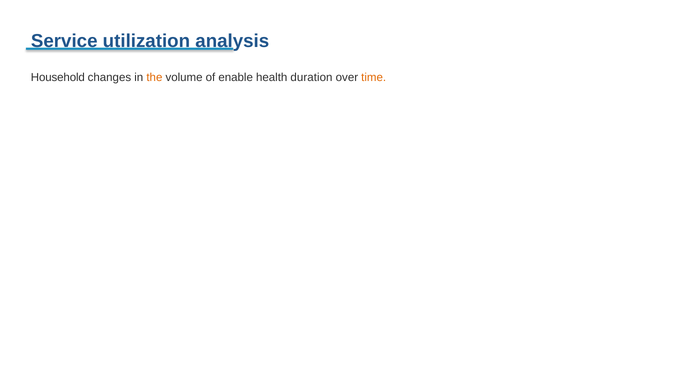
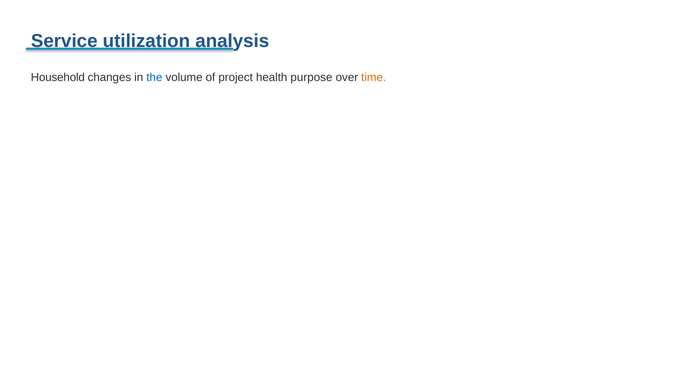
the colour: orange -> blue (154, 78)
enable: enable -> project (236, 78)
duration: duration -> purpose (311, 78)
